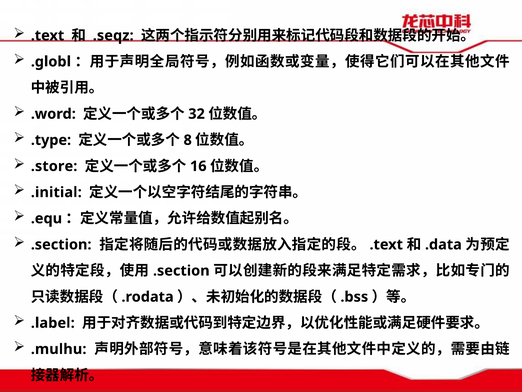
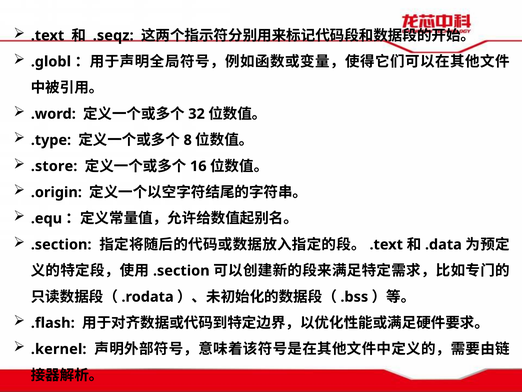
.initial: .initial -> .origin (56, 192)
.label: .label -> .flash (53, 323)
.mulhu: .mulhu -> .kernel (59, 349)
